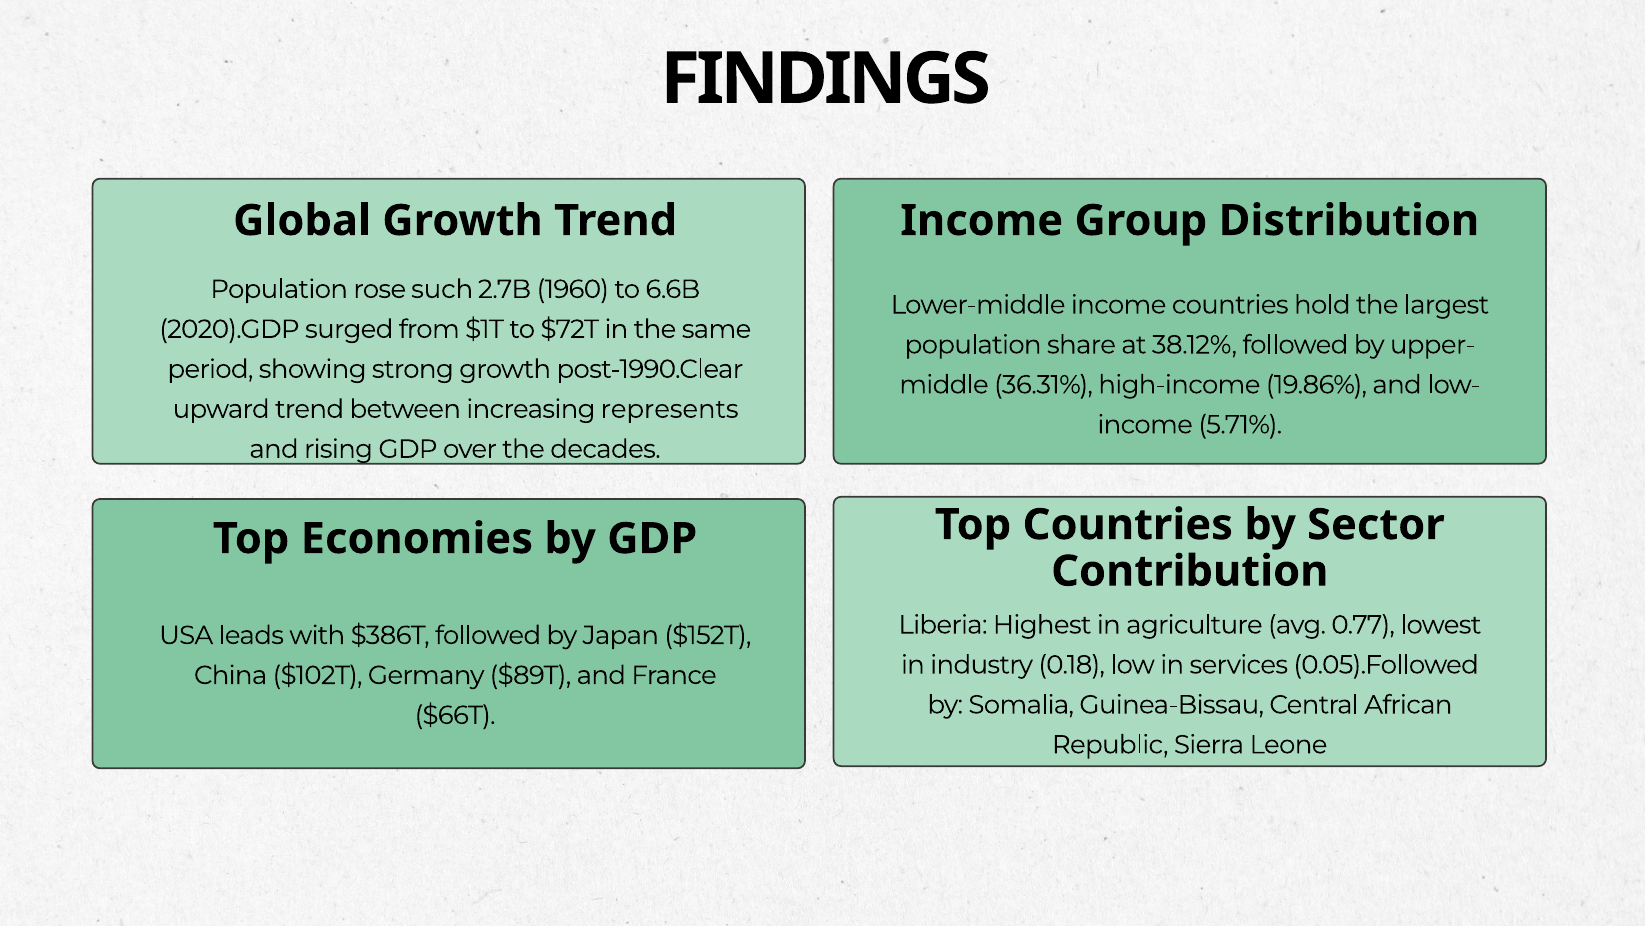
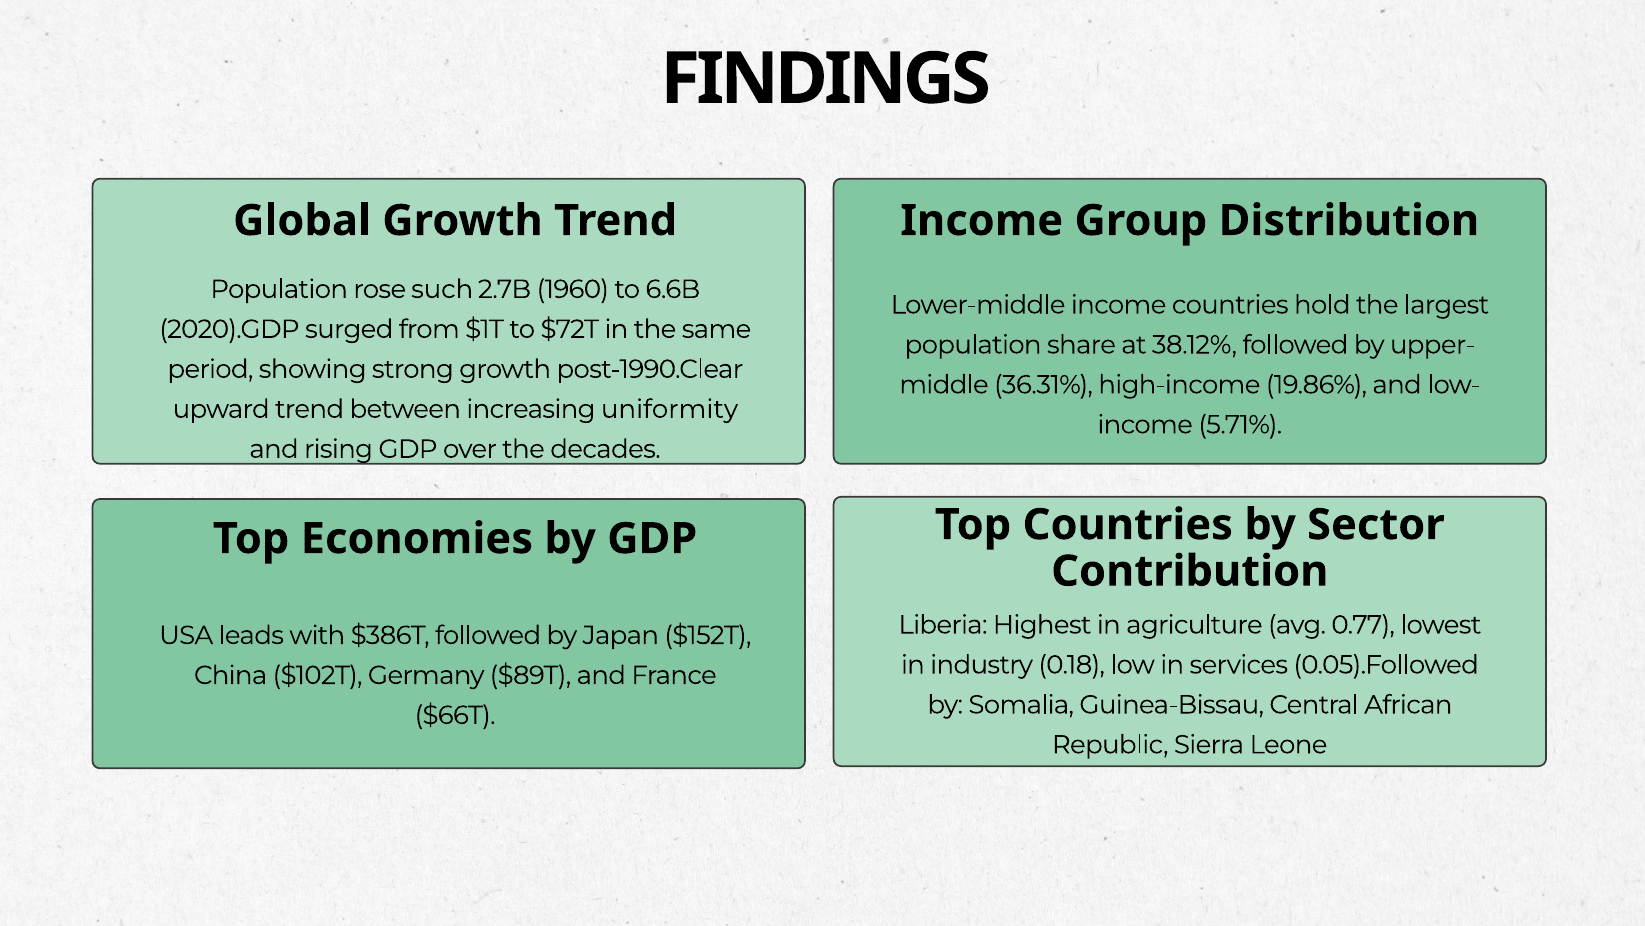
represents: represents -> uniformity (669, 409)
